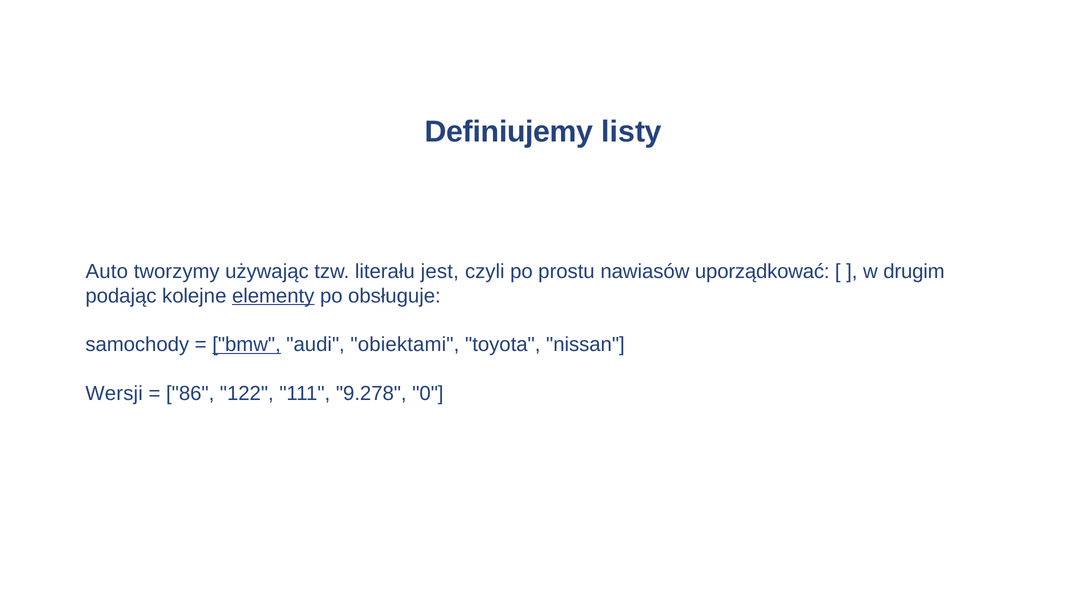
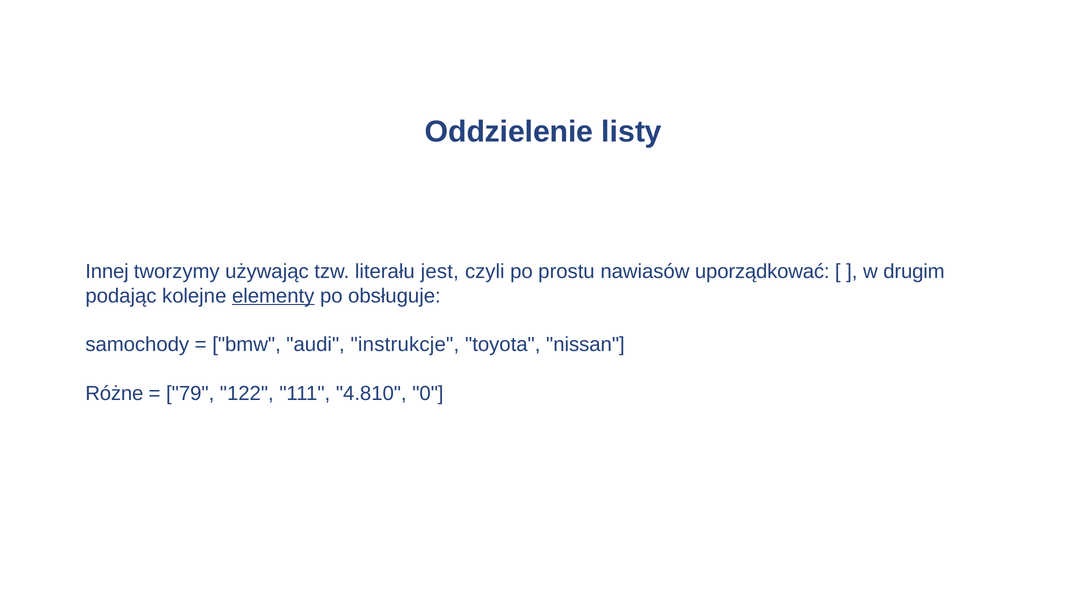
Definiujemy: Definiujemy -> Oddzielenie (509, 132)
Auto: Auto -> Innej (107, 271)
bmw underline: present -> none (247, 345)
obiektami: obiektami -> instrukcje (405, 345)
Wersji: Wersji -> Różne (114, 394)
86: 86 -> 79 (190, 394)
9.278: 9.278 -> 4.810 (371, 394)
